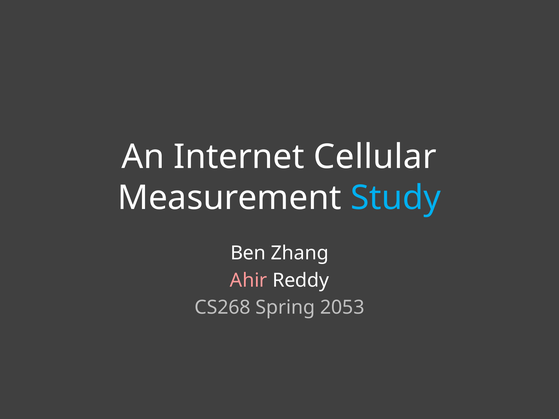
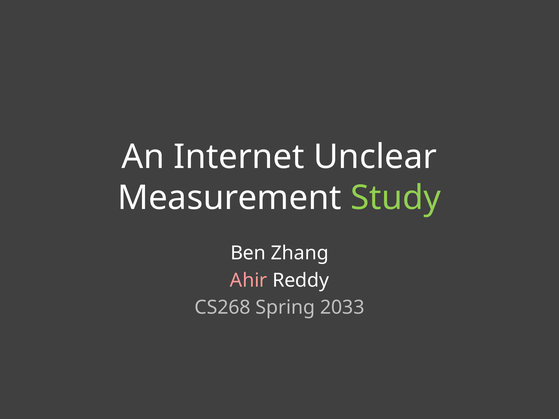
Cellular: Cellular -> Unclear (375, 157)
Study colour: light blue -> light green (396, 198)
2053: 2053 -> 2033 (342, 308)
